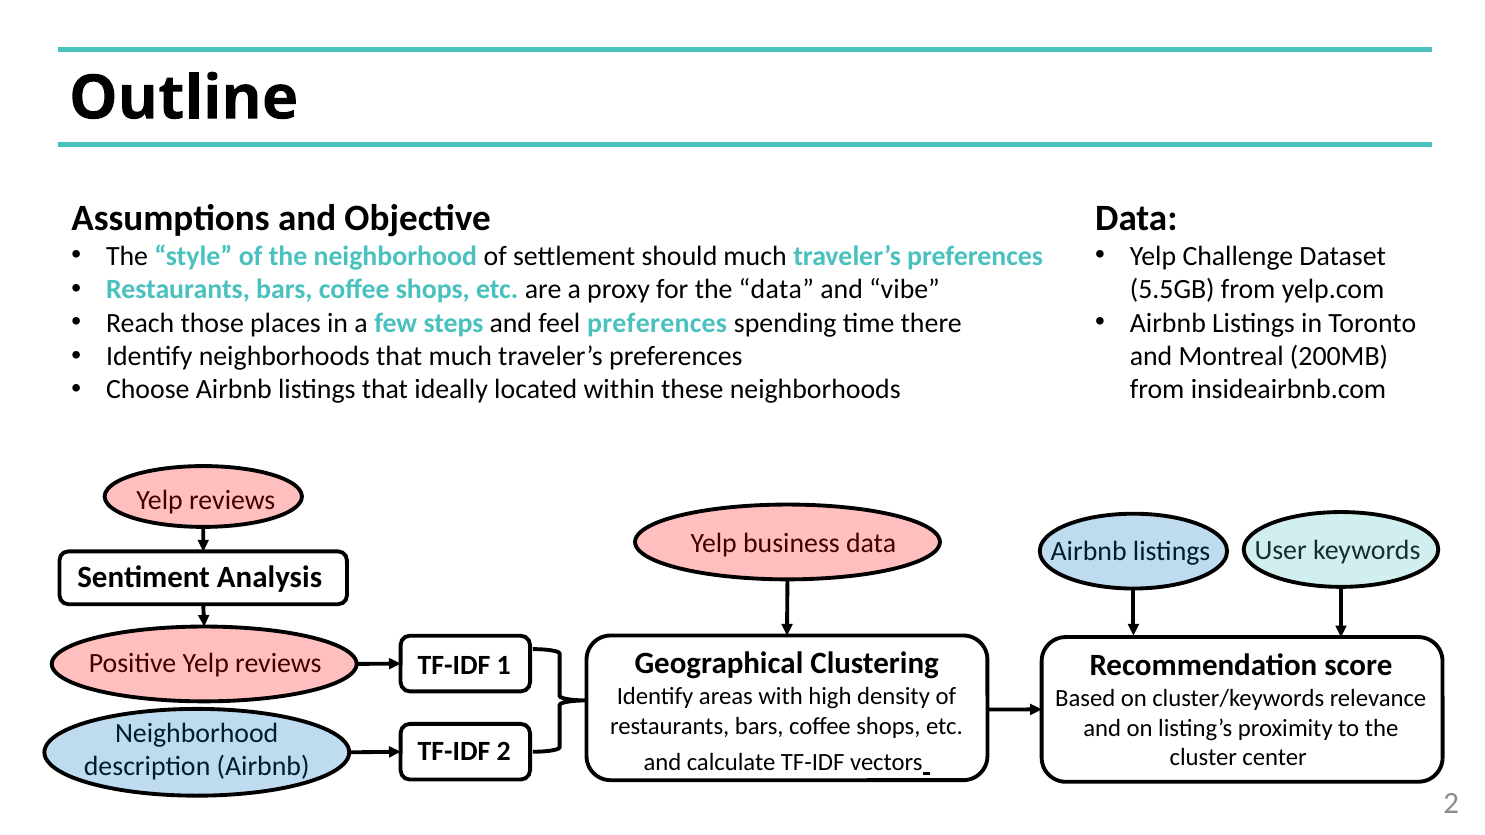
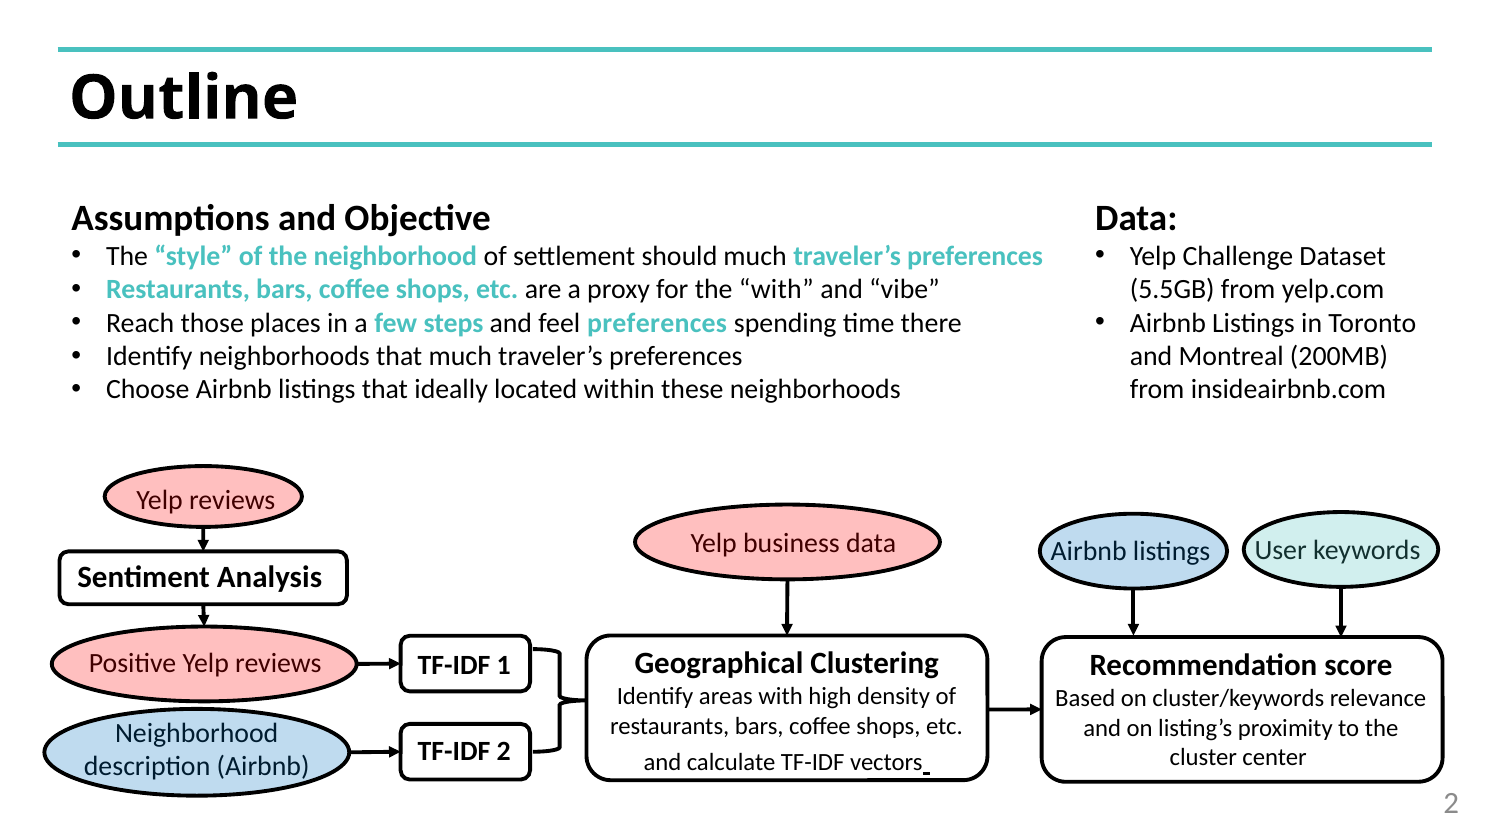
the data: data -> with (776, 290)
